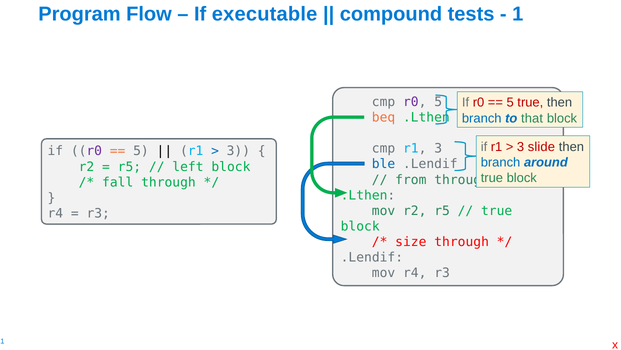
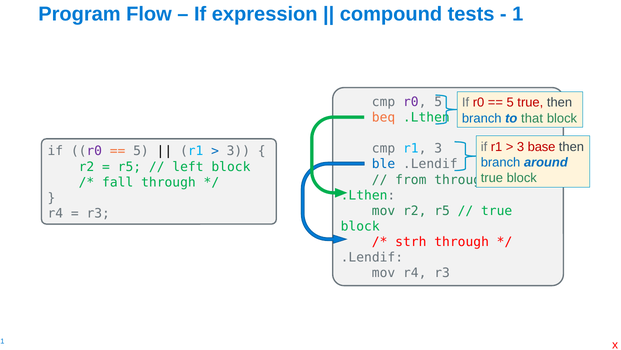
executable: executable -> expression (265, 14)
slide: slide -> base (542, 147)
size: size -> strh (411, 241)
